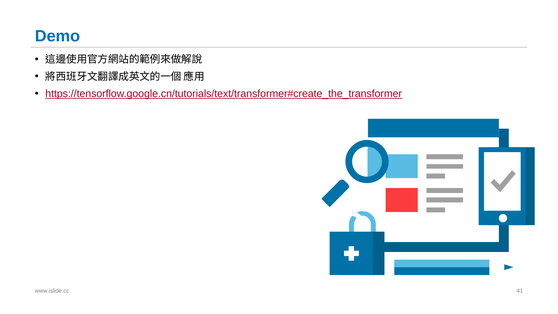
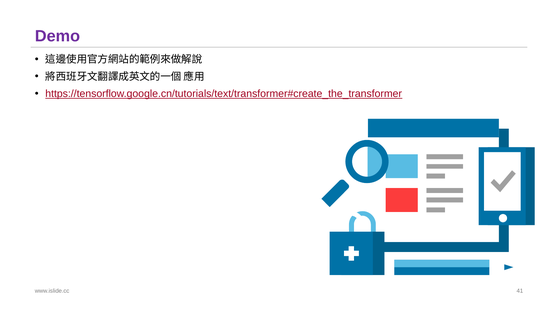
Demo colour: blue -> purple (57, 36)
